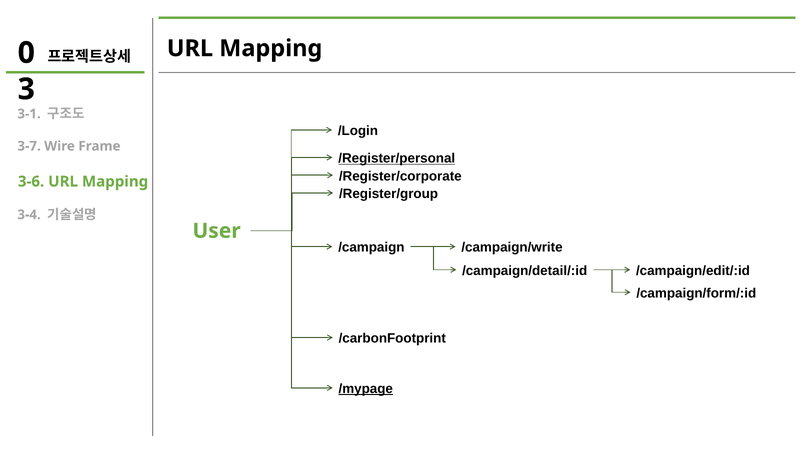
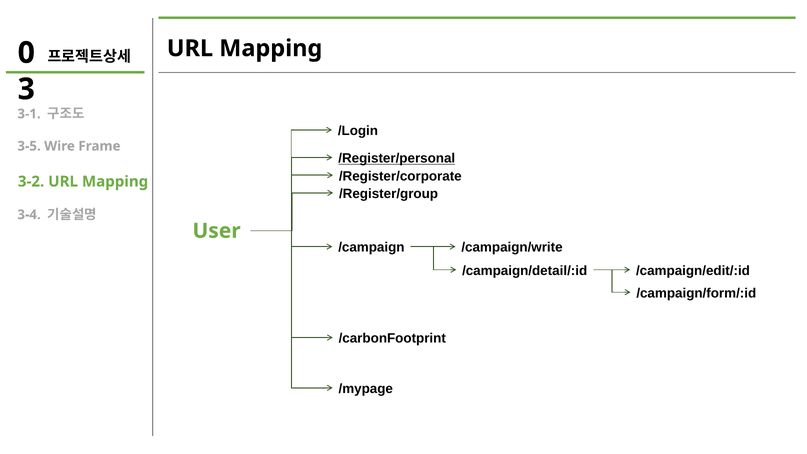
3-7: 3-7 -> 3-5 (29, 146)
3-6: 3-6 -> 3-2 (31, 182)
/mypage underline: present -> none (366, 389)
